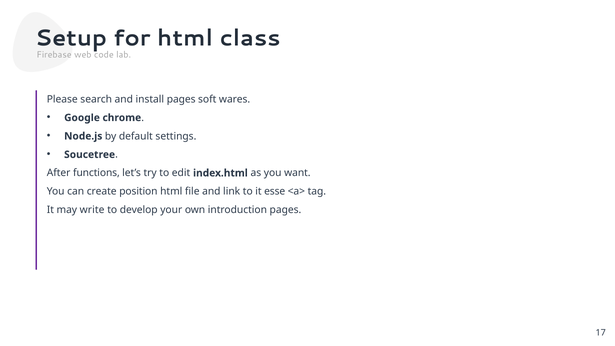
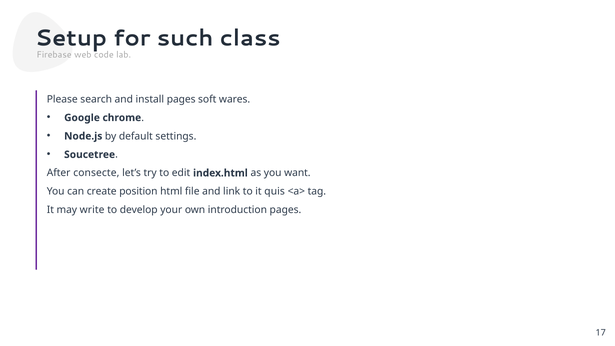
for html: html -> such (185, 38)
functions: functions -> consecte (96, 173)
esse: esse -> quis (275, 191)
